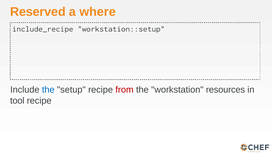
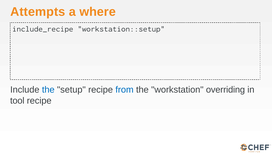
Reserved: Reserved -> Attempts (38, 12)
from colour: red -> blue (124, 90)
resources: resources -> overriding (225, 90)
